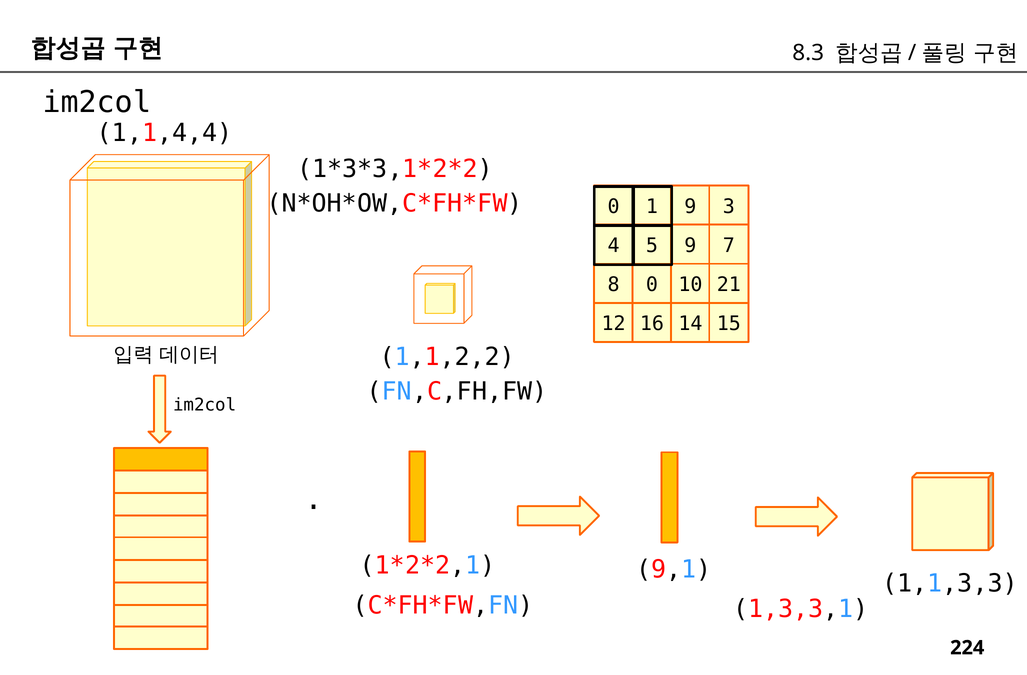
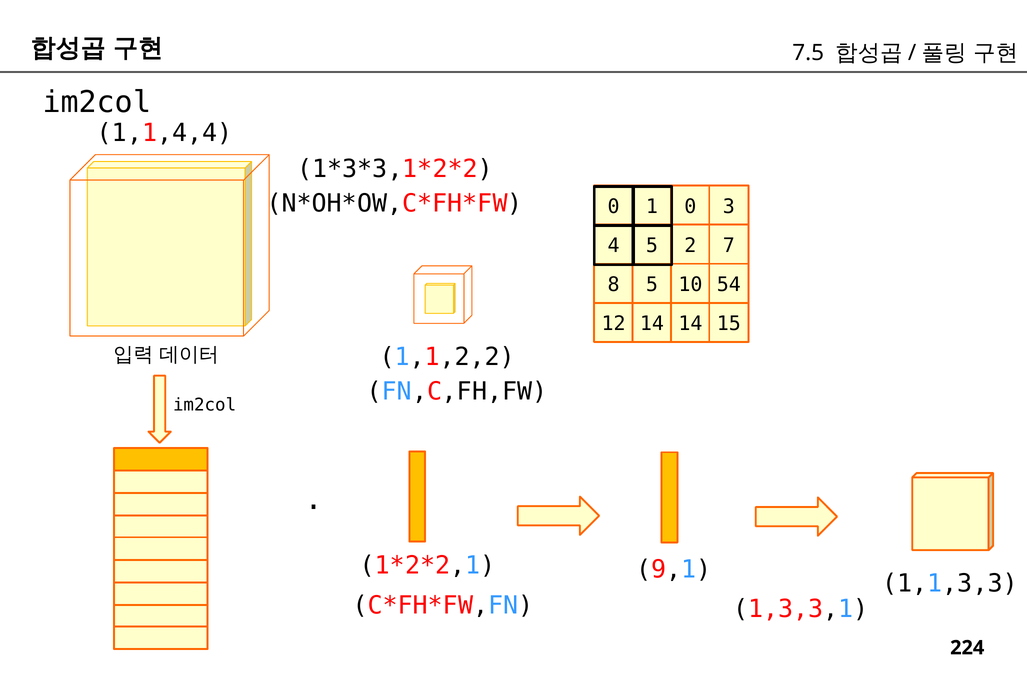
8.3: 8.3 -> 7.5 (808, 53)
1 9: 9 -> 0 (690, 206)
5 9: 9 -> 2 (690, 245)
8 0: 0 -> 5 (652, 285)
21: 21 -> 54 (729, 285)
12 16: 16 -> 14 (652, 324)
